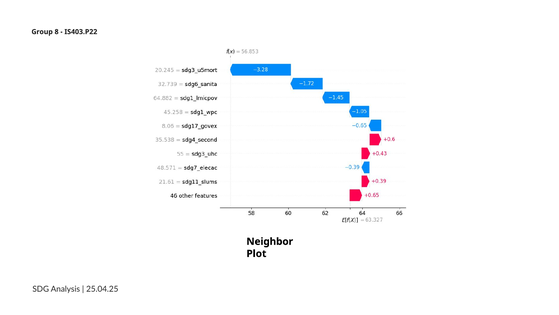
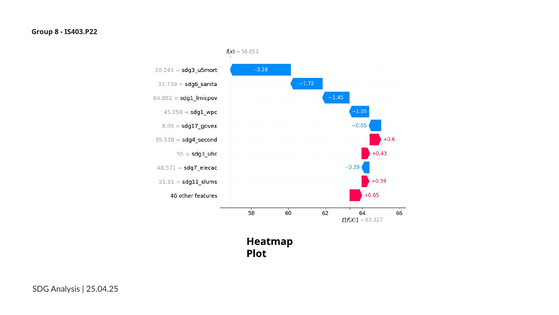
Neighbor: Neighbor -> Heatmap (270, 241)
